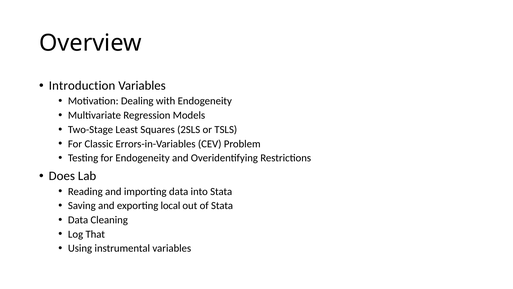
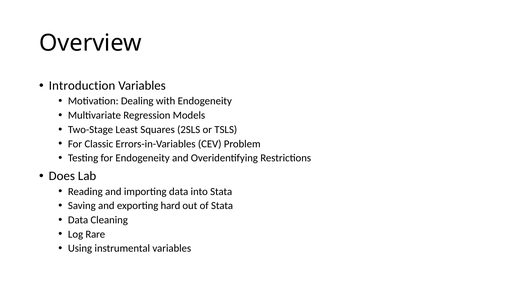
local: local -> hard (170, 205)
That: That -> Rare (95, 234)
